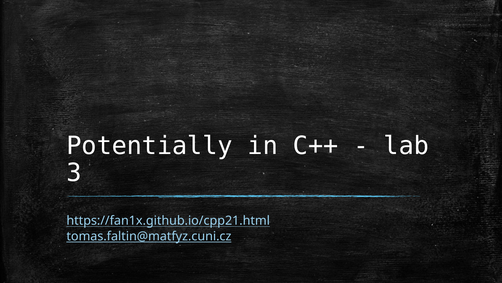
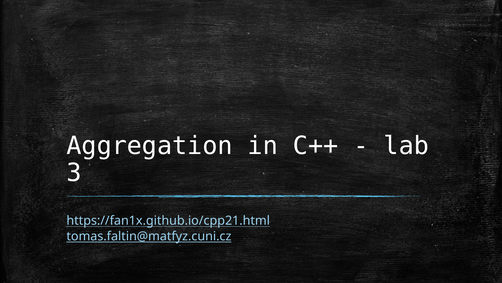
Potentially: Potentially -> Aggregation (150, 146)
